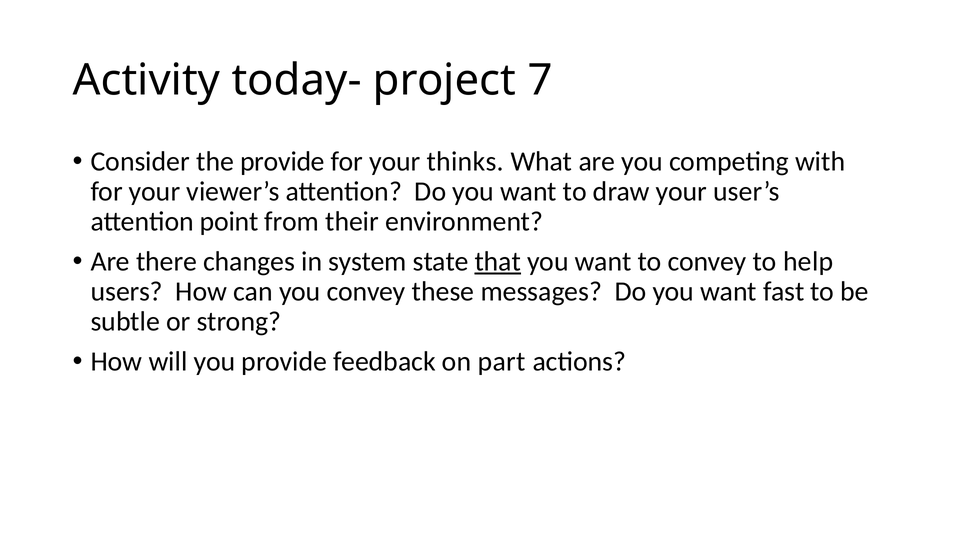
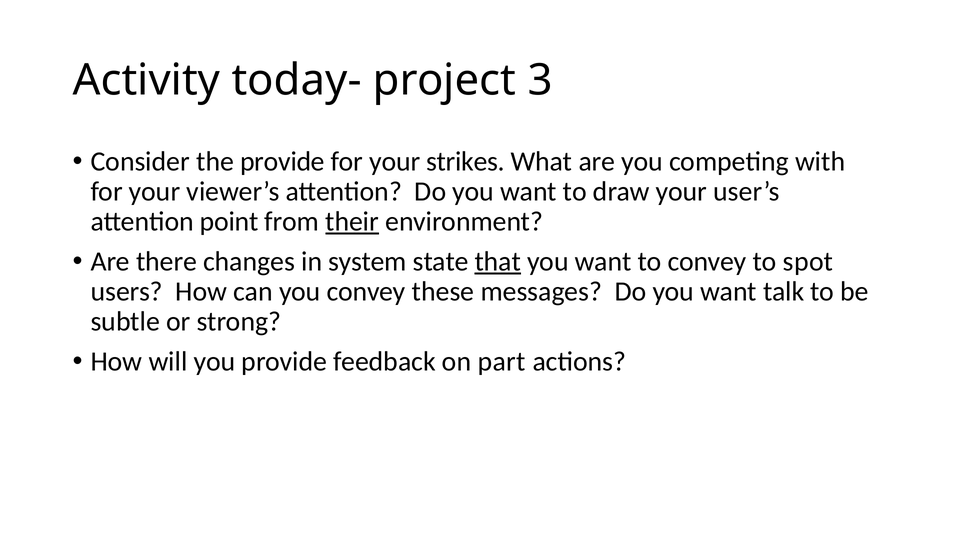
7: 7 -> 3 (540, 80)
thinks: thinks -> strikes (466, 161)
their underline: none -> present (352, 221)
help: help -> spot (808, 261)
fast: fast -> talk (784, 291)
